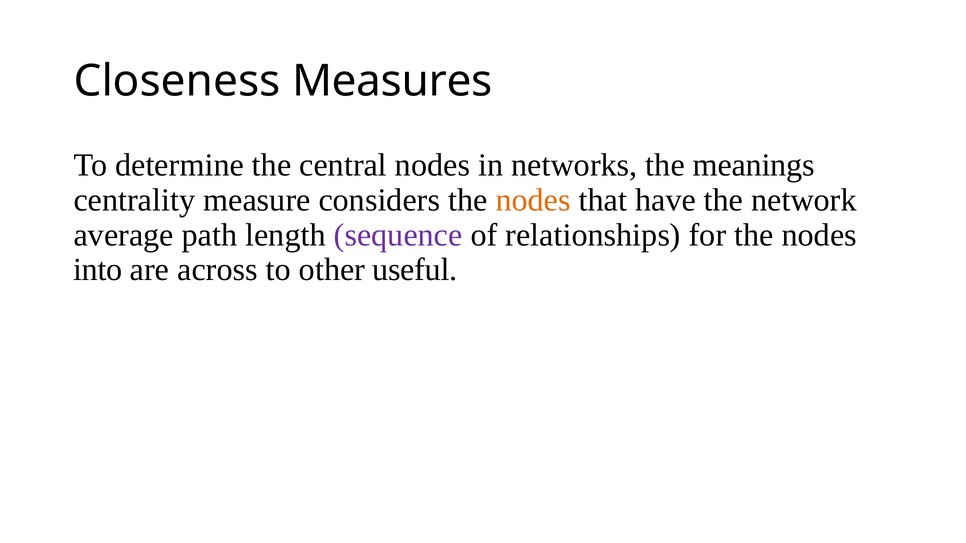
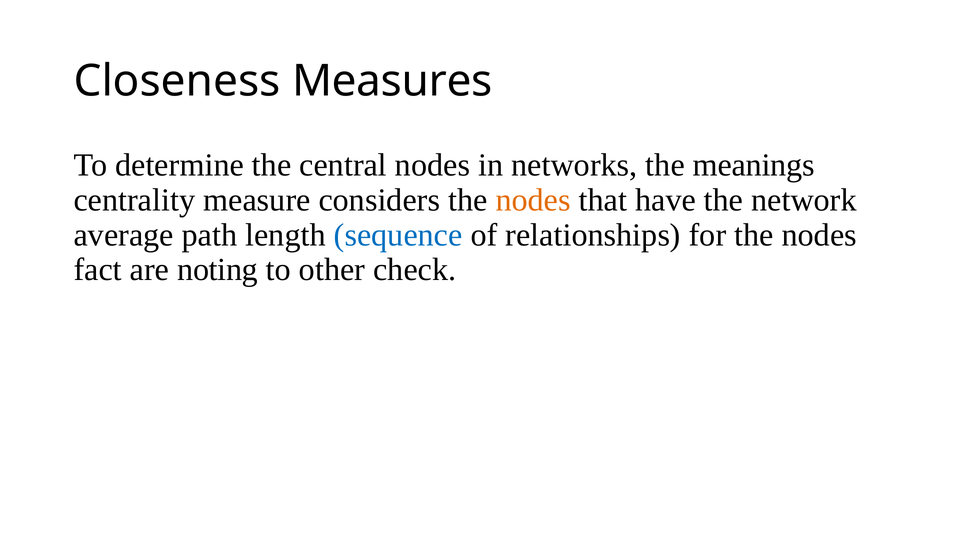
sequence colour: purple -> blue (398, 235)
into: into -> fact (98, 270)
across: across -> noting (218, 270)
useful: useful -> check (415, 270)
